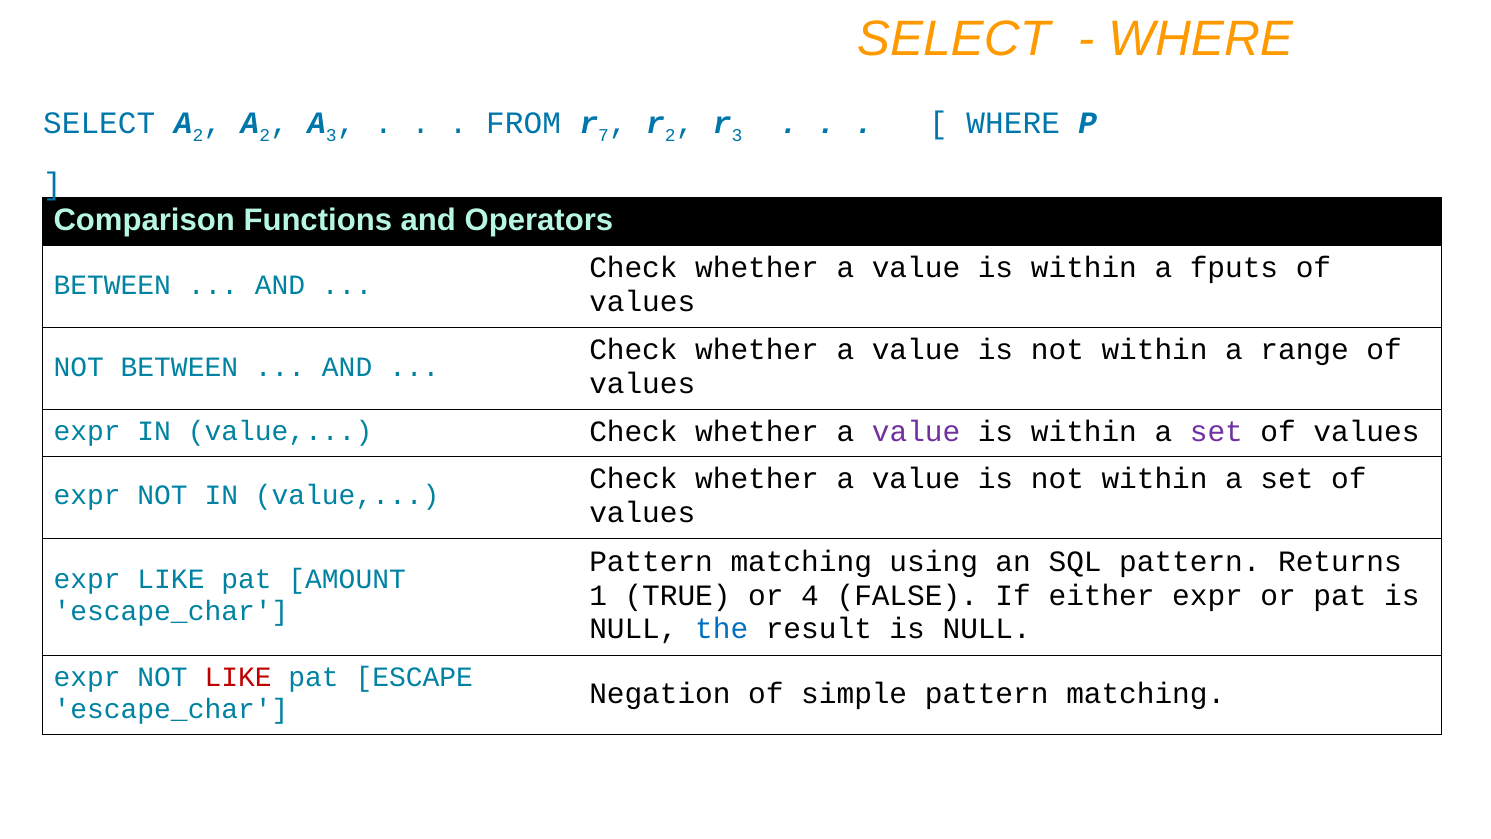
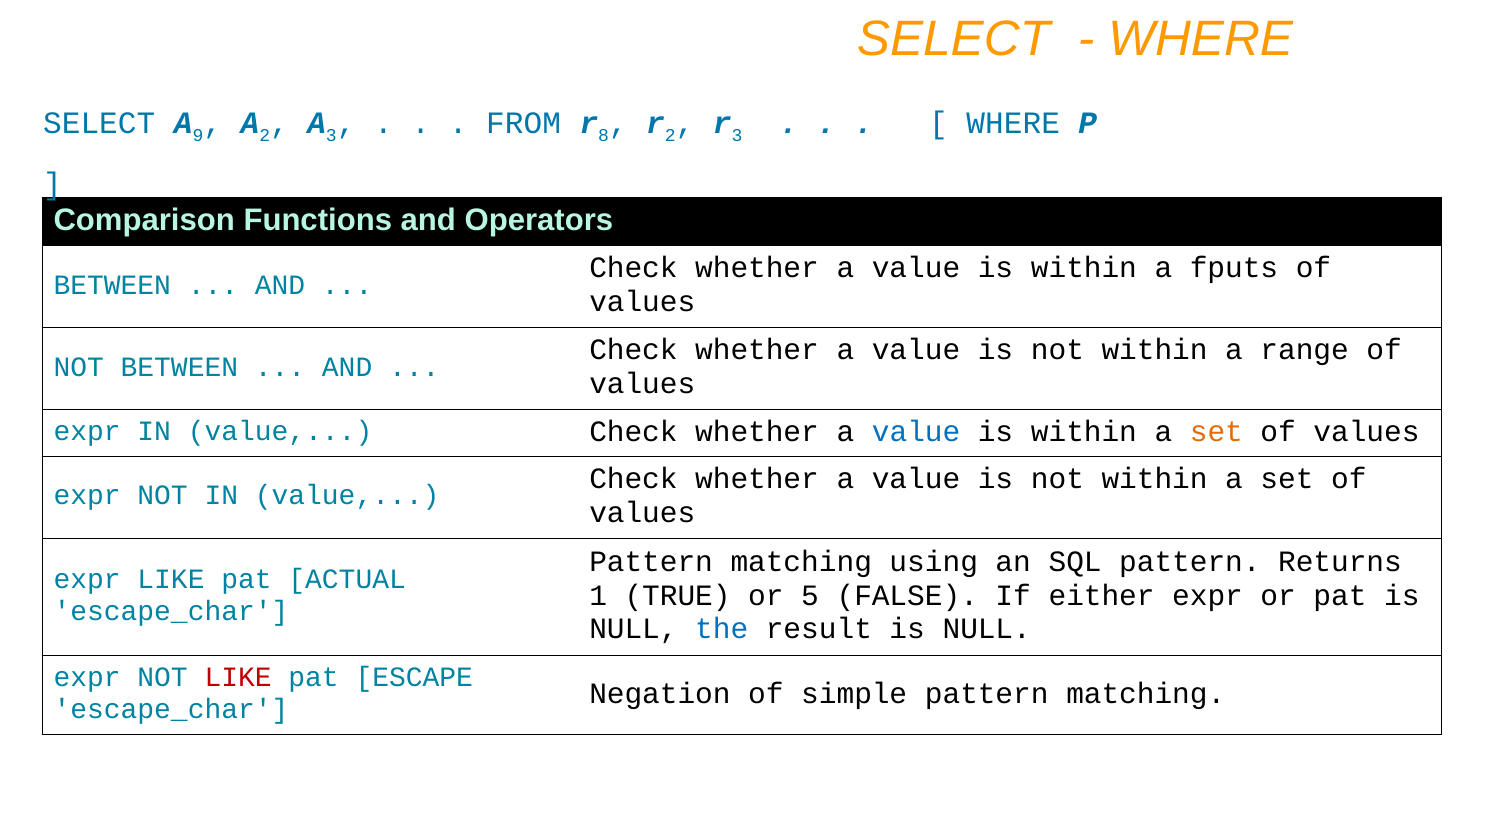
SELECT A 2: 2 -> 9 (198, 135)
7: 7 -> 8 (604, 135)
value colour: purple -> blue (916, 431)
set colour: purple -> orange (1216, 431)
AMOUNT: AMOUNT -> ACTUAL (347, 579)
4: 4 -> 5 (810, 595)
